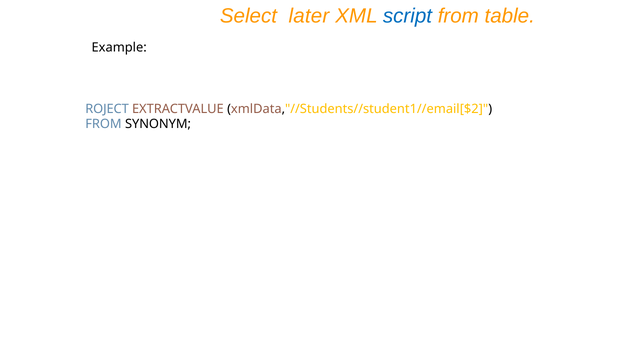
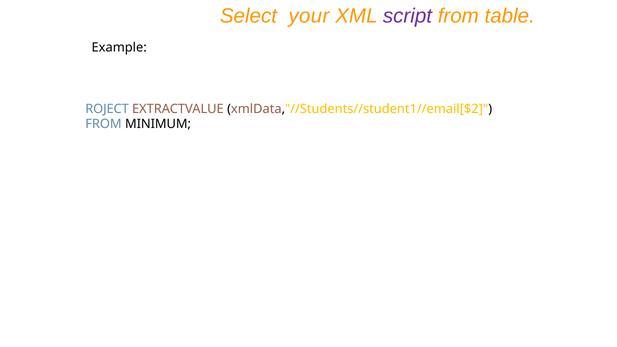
later: later -> your (309, 16)
script colour: blue -> purple (407, 16)
SYNONYM: SYNONYM -> MINIMUM (158, 124)
